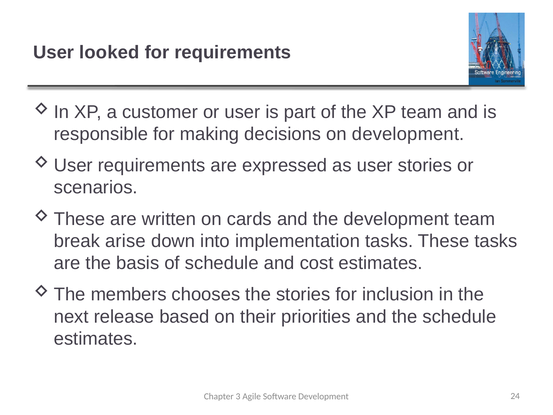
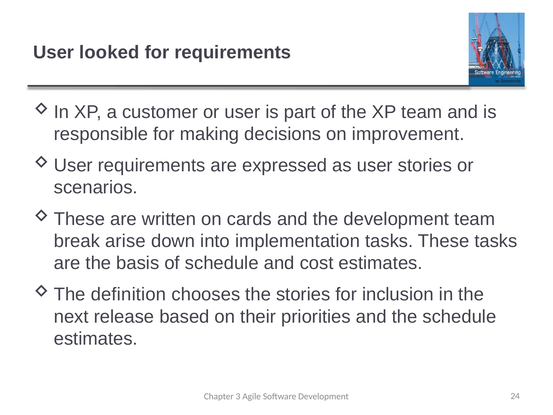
on development: development -> improvement (408, 134)
members: members -> definition (128, 294)
